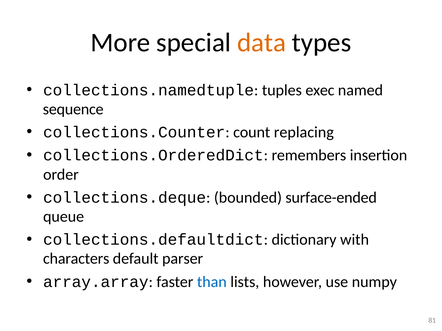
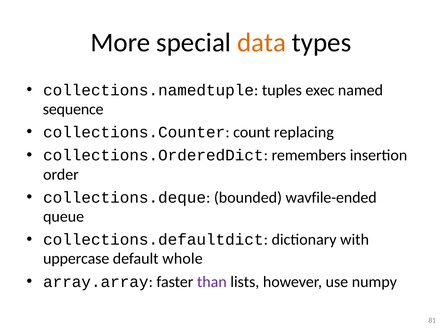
surface-ended: surface-ended -> wavfile-ended (331, 198)
characters: characters -> uppercase (76, 259)
parser: parser -> whole (183, 259)
than colour: blue -> purple (212, 282)
